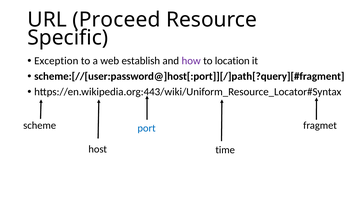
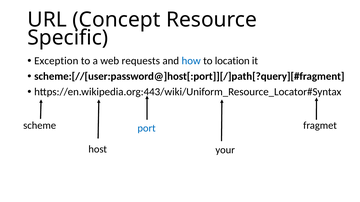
Proceed: Proceed -> Concept (116, 20)
establish: establish -> requests (141, 61)
how colour: purple -> blue (191, 61)
time: time -> your (225, 150)
